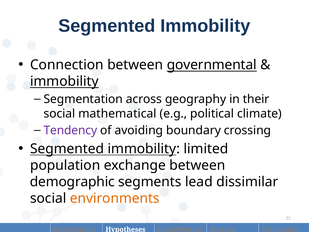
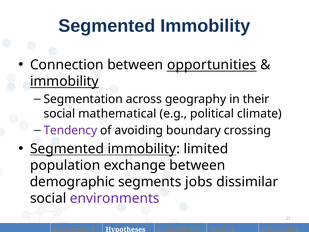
governmental: governmental -> opportunities (212, 65)
lead: lead -> jobs (199, 182)
environments colour: orange -> purple (115, 198)
